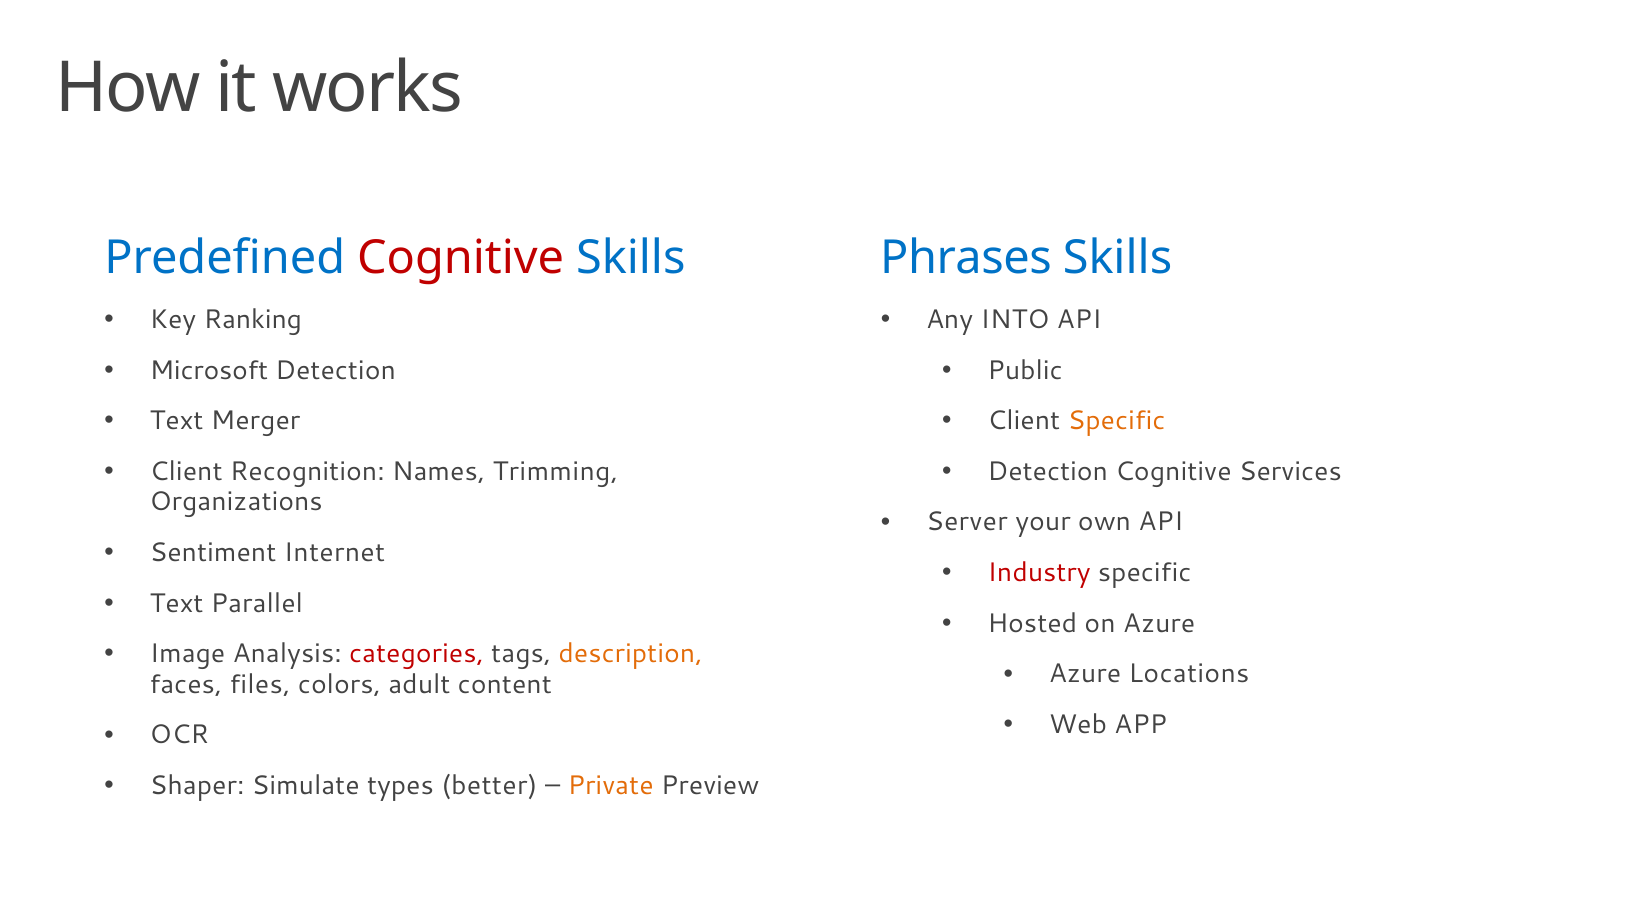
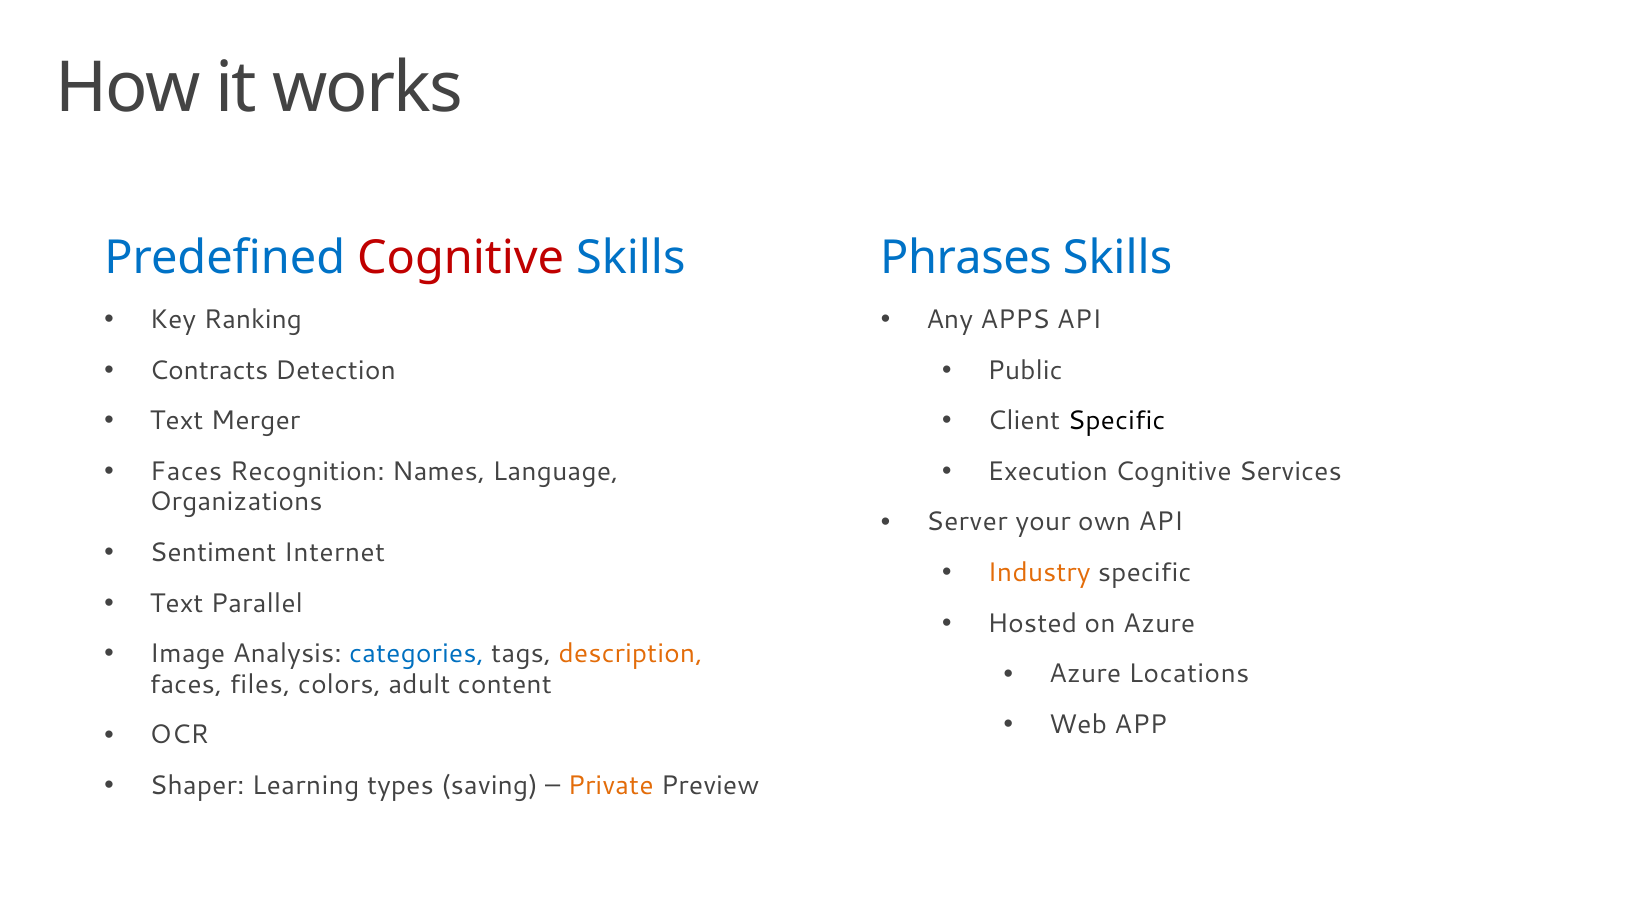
INTO: INTO -> APPS (1015, 319)
Microsoft: Microsoft -> Contracts (209, 370)
Specific colour: orange -> black (1117, 421)
Client: Client -> Faces (186, 471)
Trimming: Trimming -> Language (556, 471)
Detection: Detection -> Execution (1048, 471)
Industry colour: red -> orange (1039, 572)
categories colour: red -> blue (417, 653)
Simulate: Simulate -> Learning (306, 785)
better: better -> saving (490, 785)
